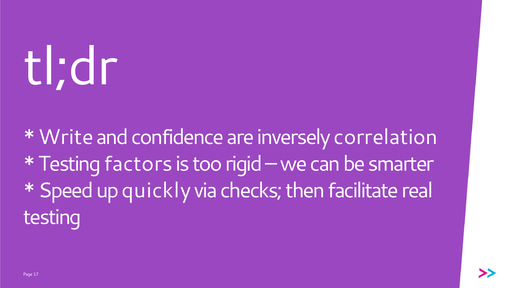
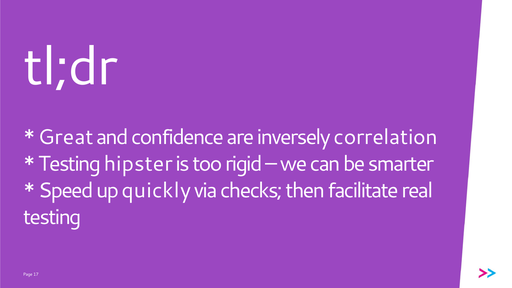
Write: Write -> Great (66, 137)
factors: factors -> hipster (138, 164)
